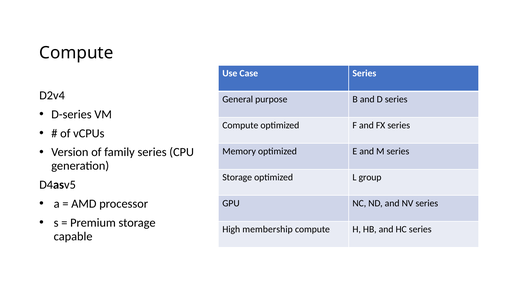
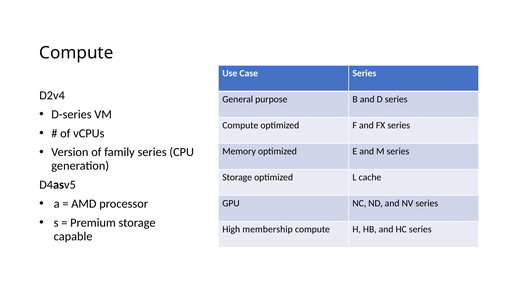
group: group -> cache (370, 177)
